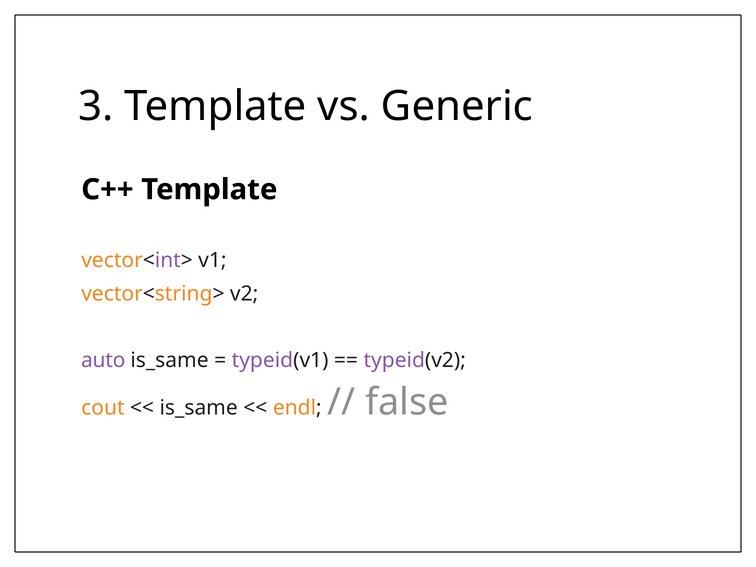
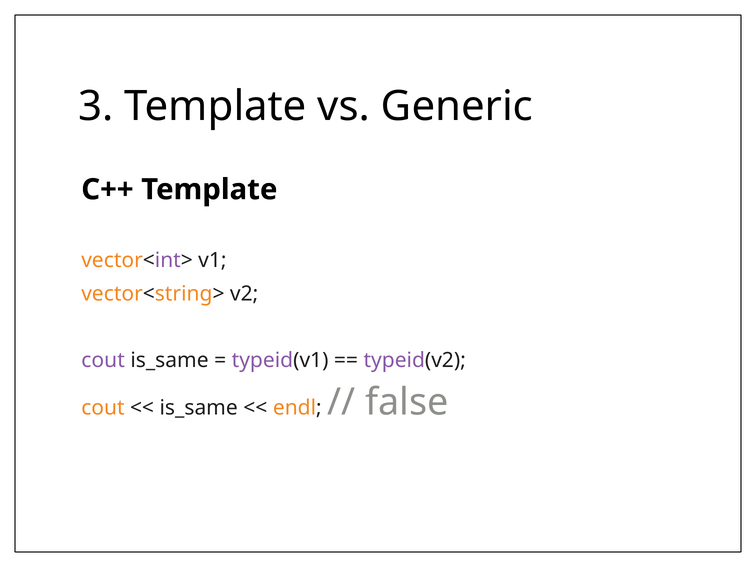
auto: auto -> cout (103, 360)
